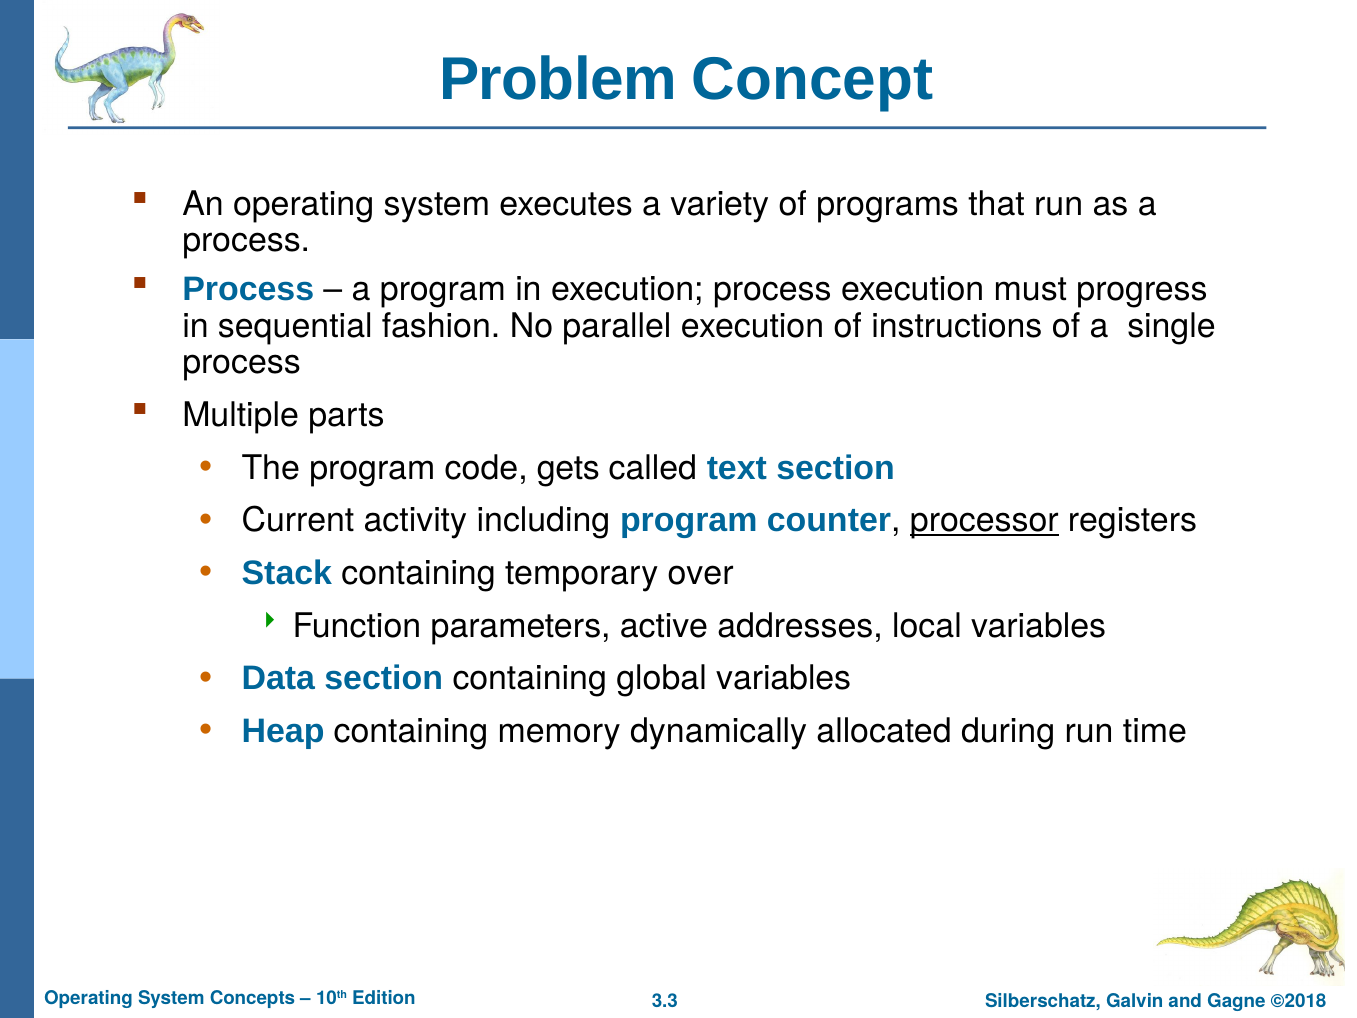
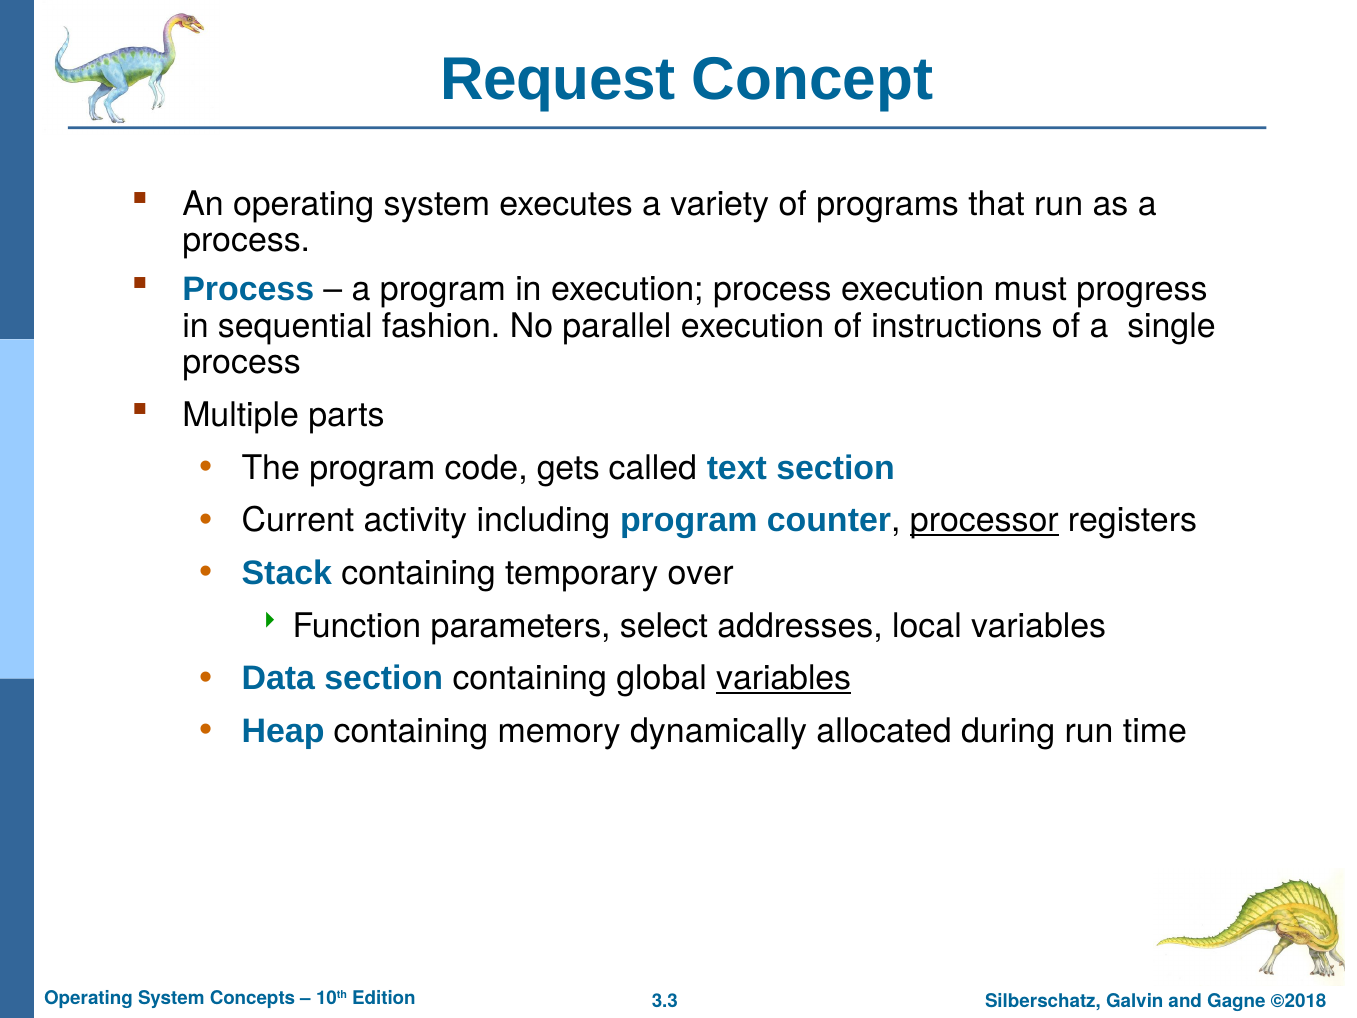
Problem: Problem -> Request (558, 80)
active: active -> select (664, 626)
variables underline: none -> present (784, 678)
